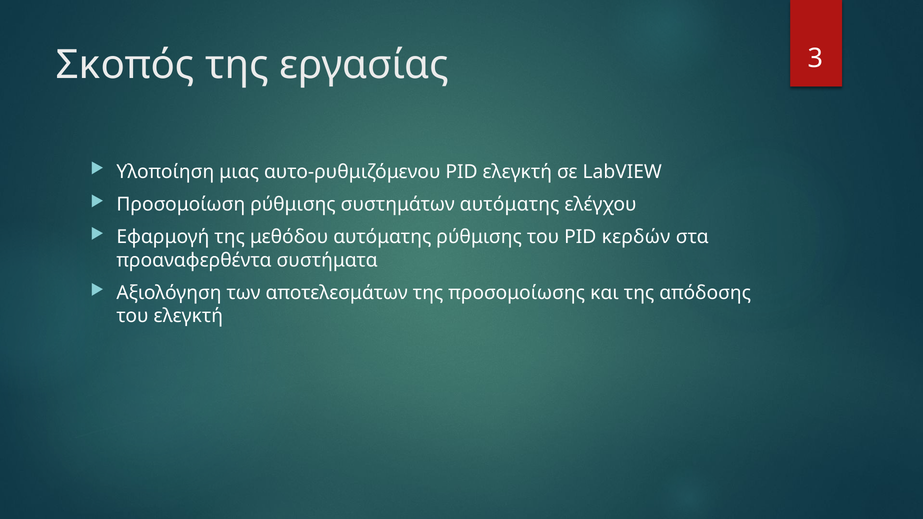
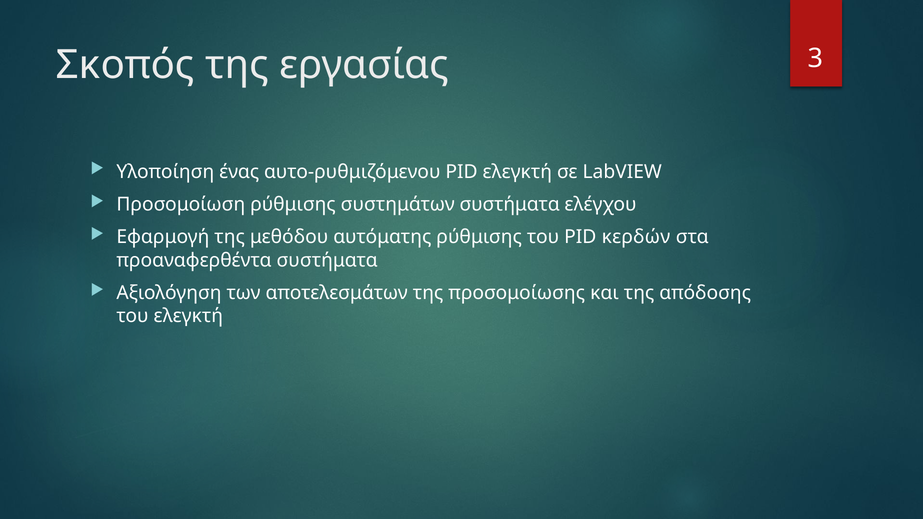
μιας: μιας -> ένας (239, 172)
συστημάτων αυτόματης: αυτόματης -> συστήματα (510, 204)
